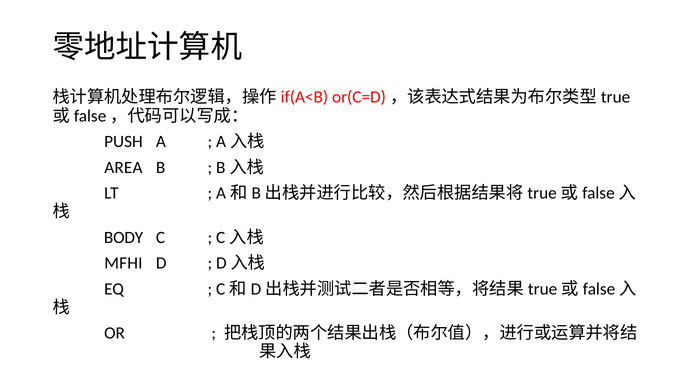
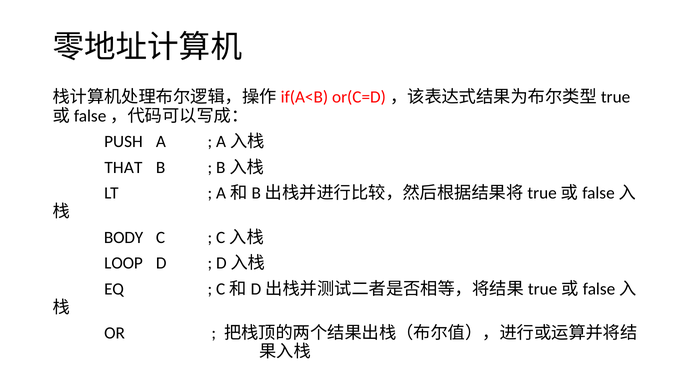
AREA: AREA -> THAT (123, 168)
MFHI: MFHI -> LOOP (124, 263)
